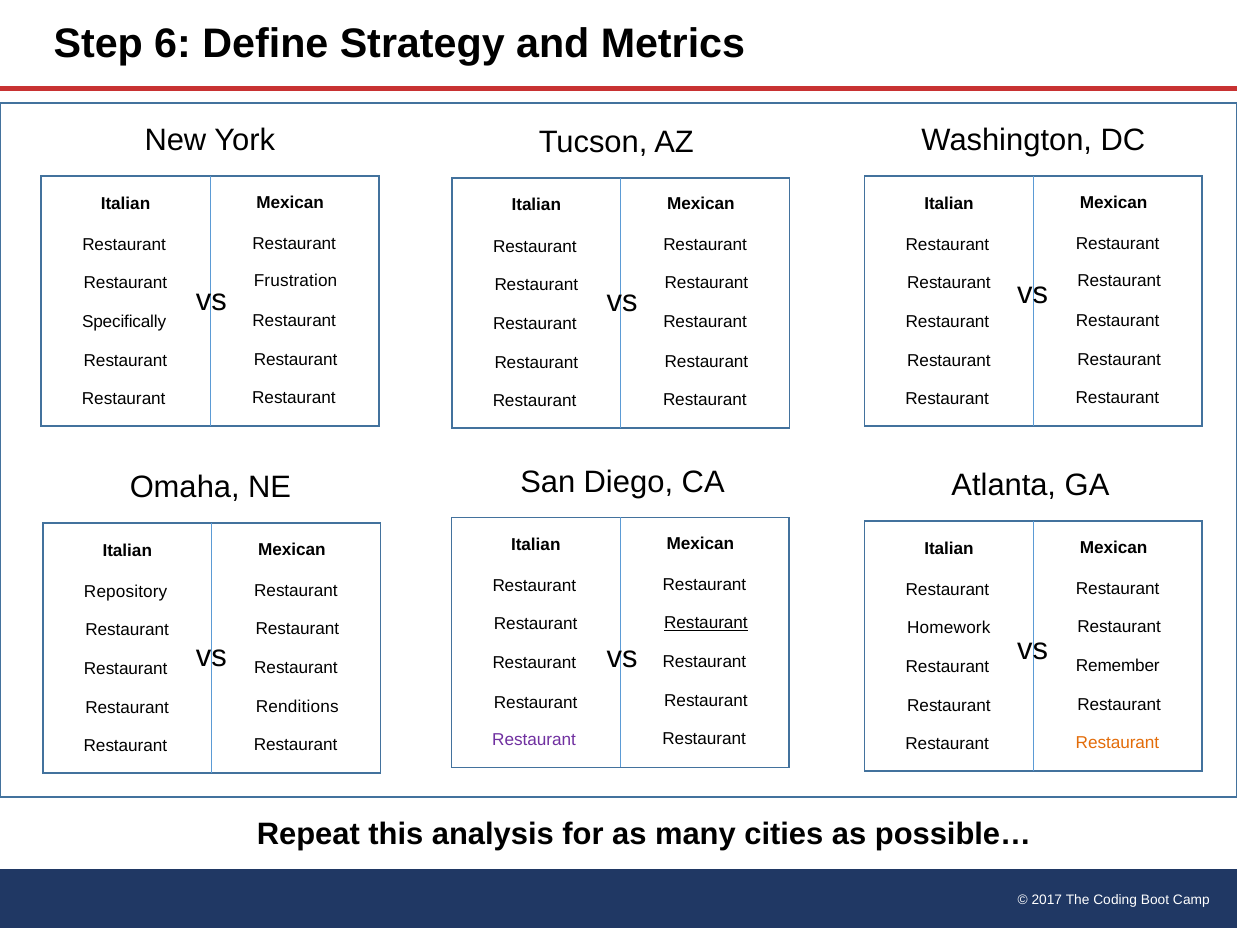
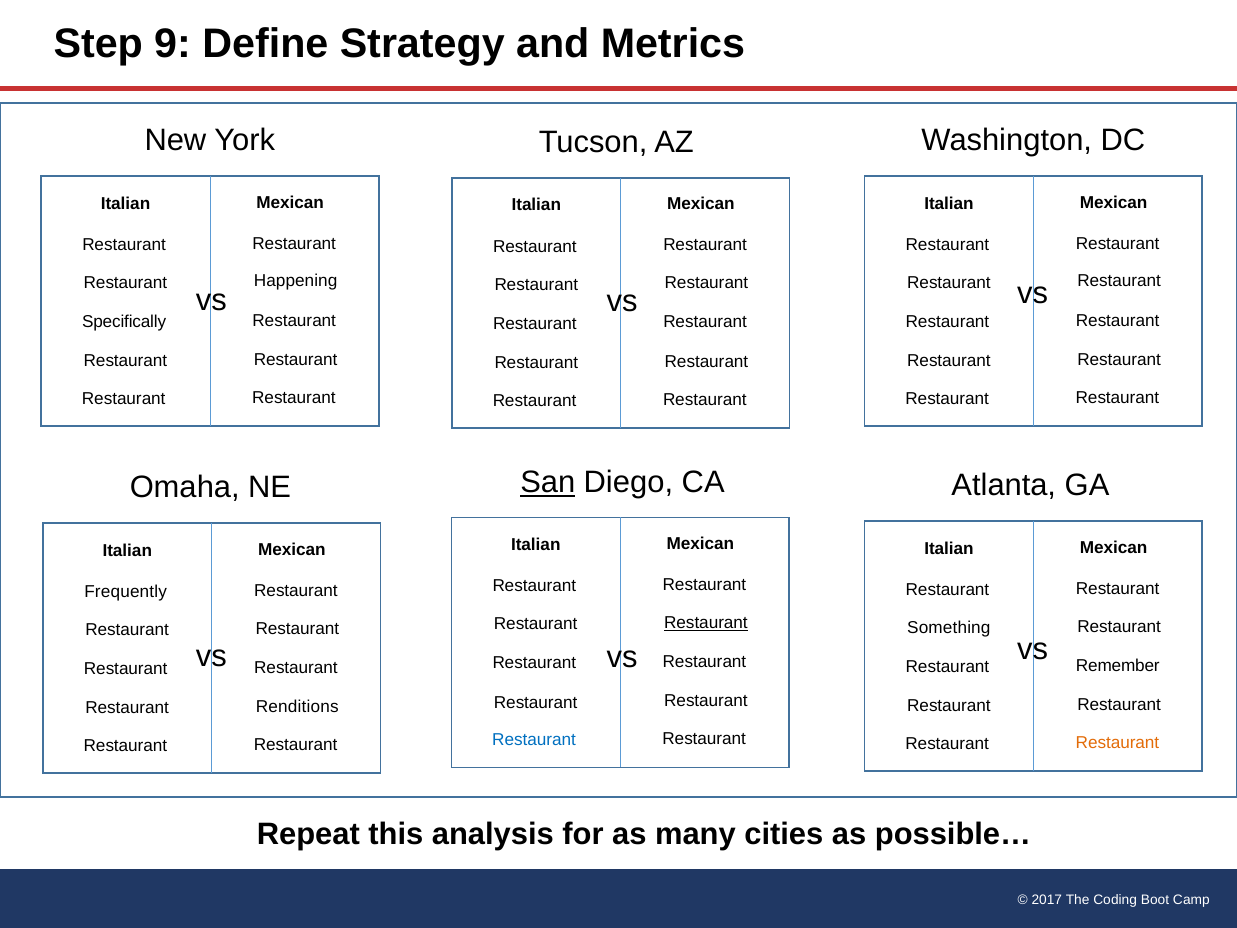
6: 6 -> 9 (173, 44)
Frustration: Frustration -> Happening (296, 281)
San underline: none -> present (548, 482)
Repository: Repository -> Frequently (126, 592)
Homework: Homework -> Something (949, 628)
Restaurant colour: purple -> blue (534, 740)
